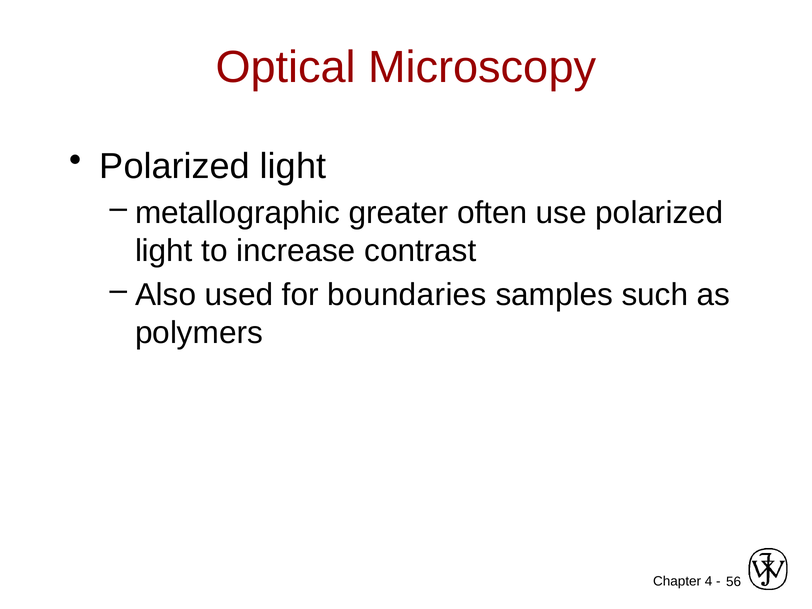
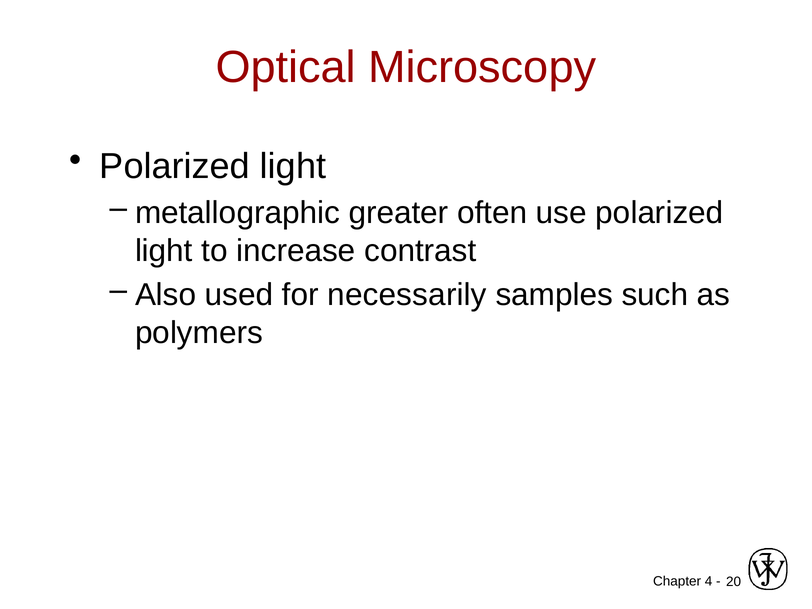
boundaries: boundaries -> necessarily (407, 295)
56: 56 -> 20 (734, 582)
